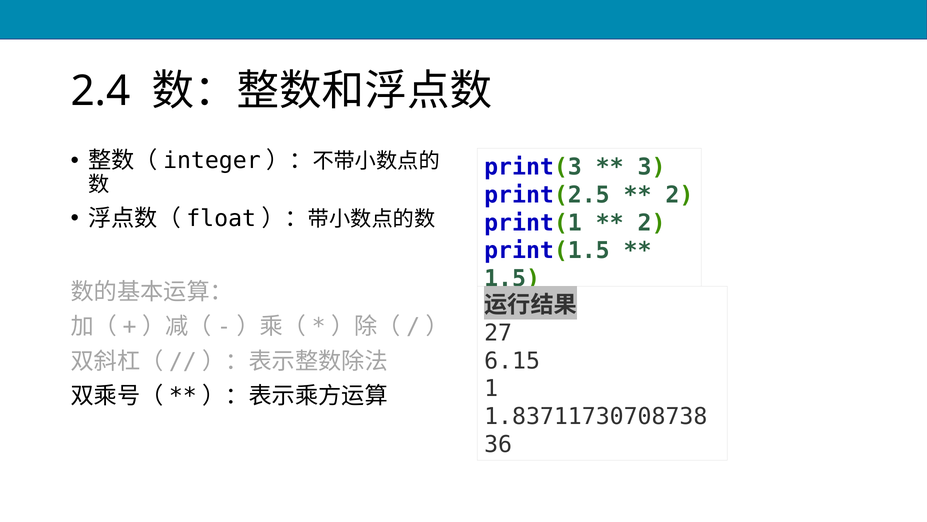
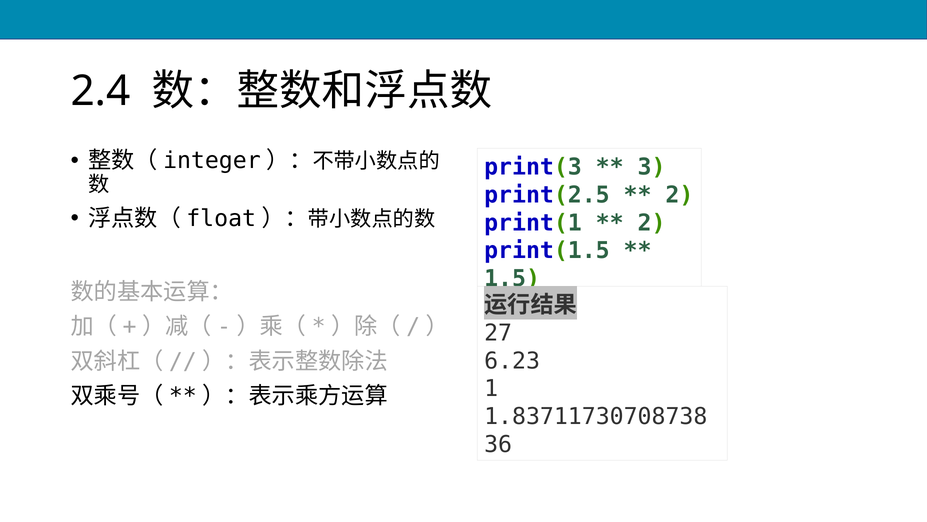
6.15: 6.15 -> 6.23 (512, 360)
